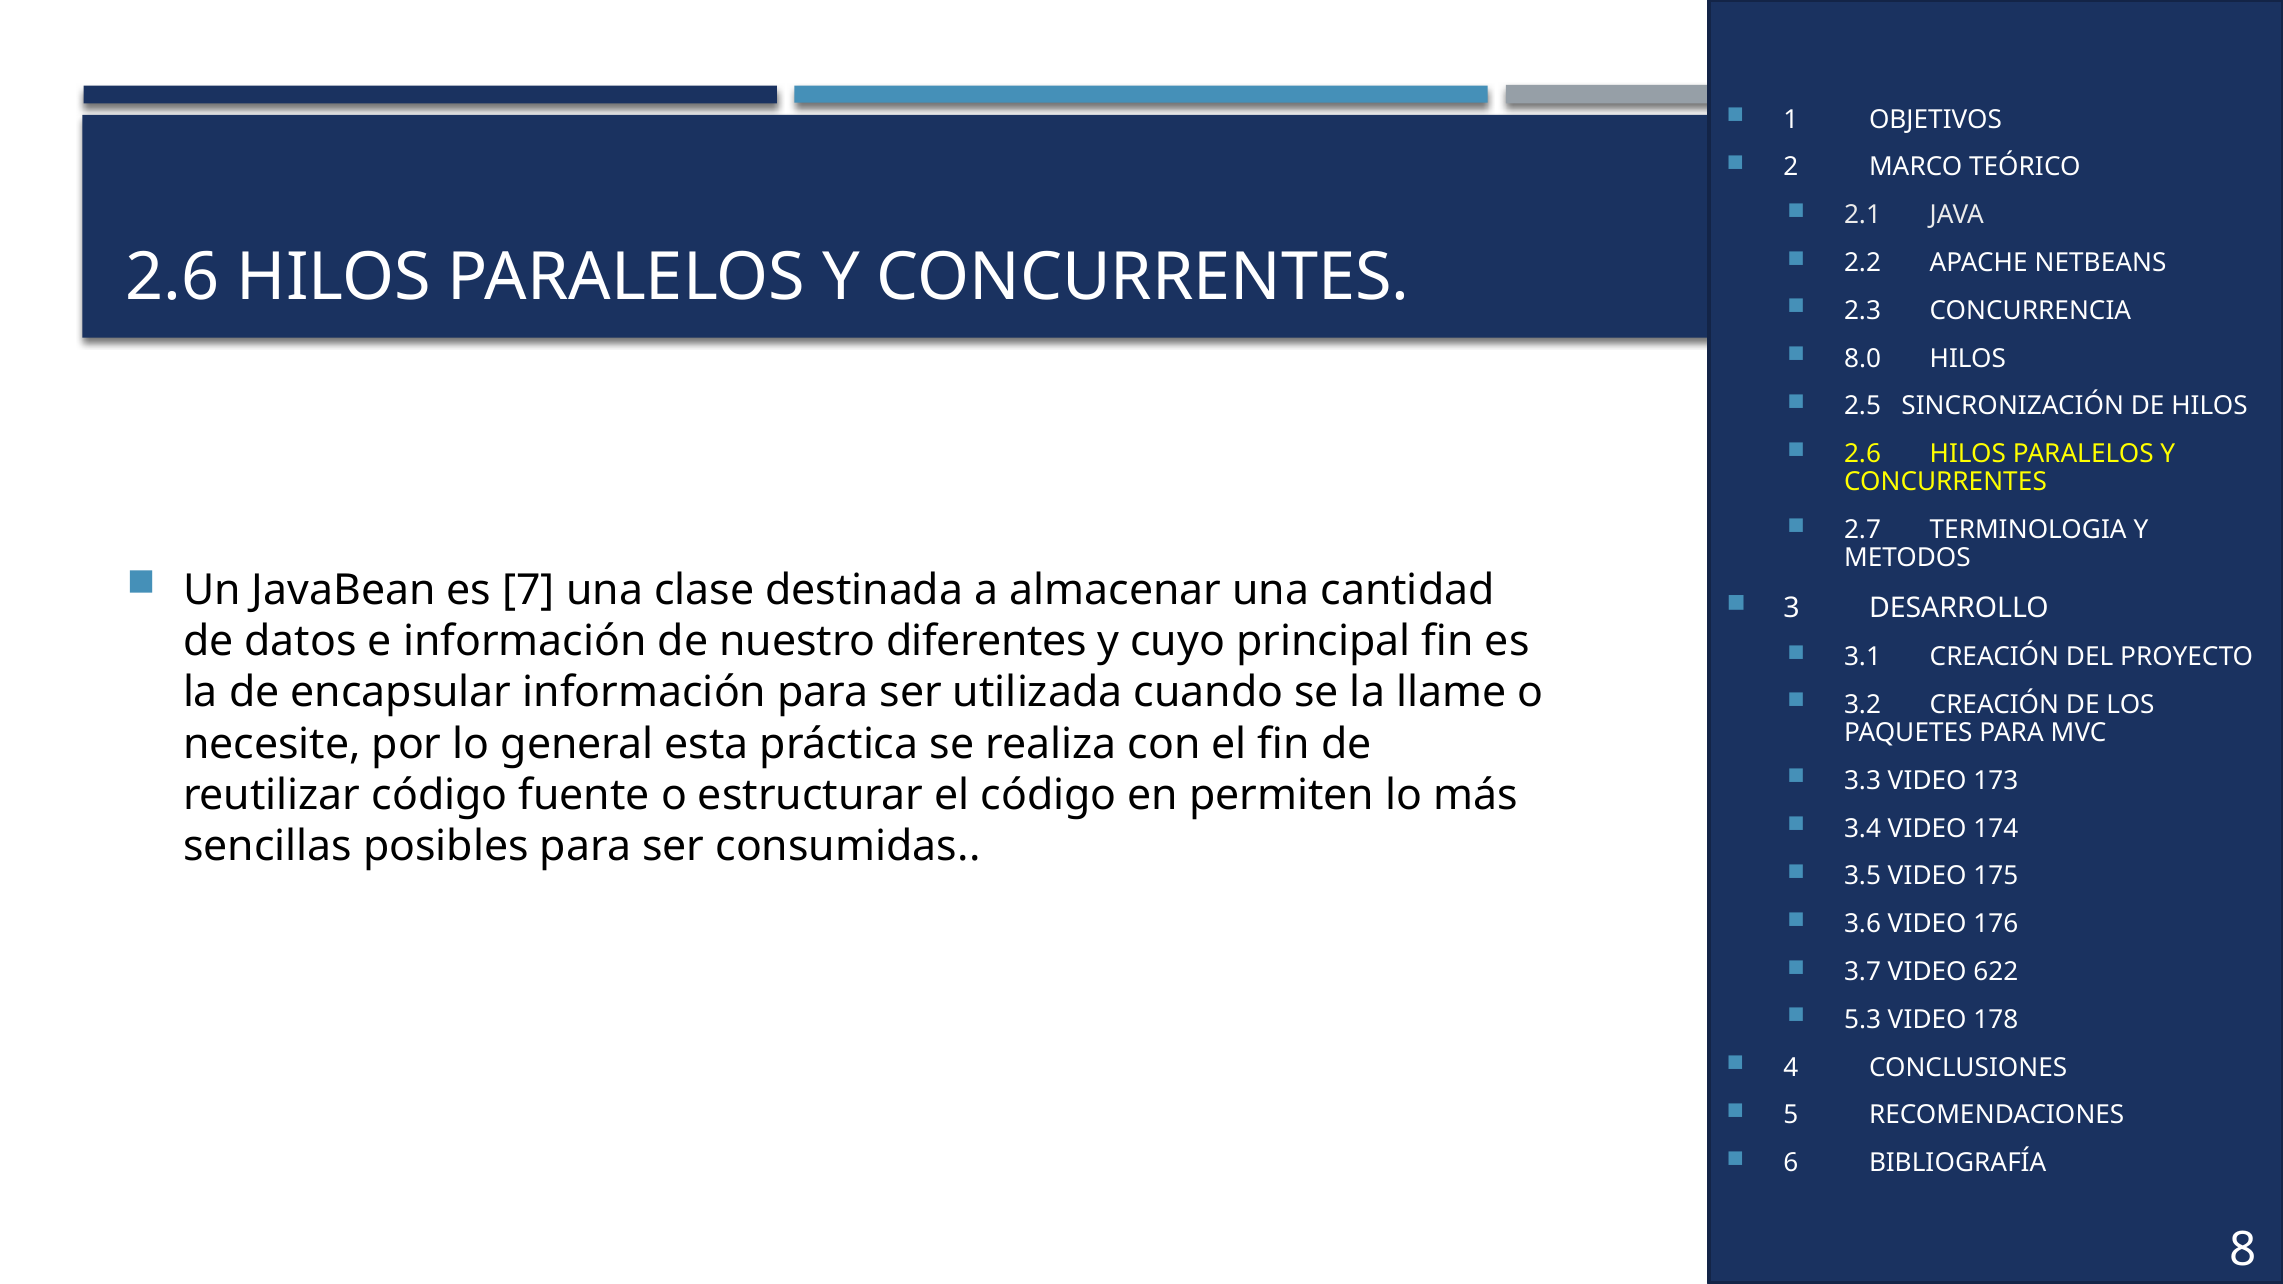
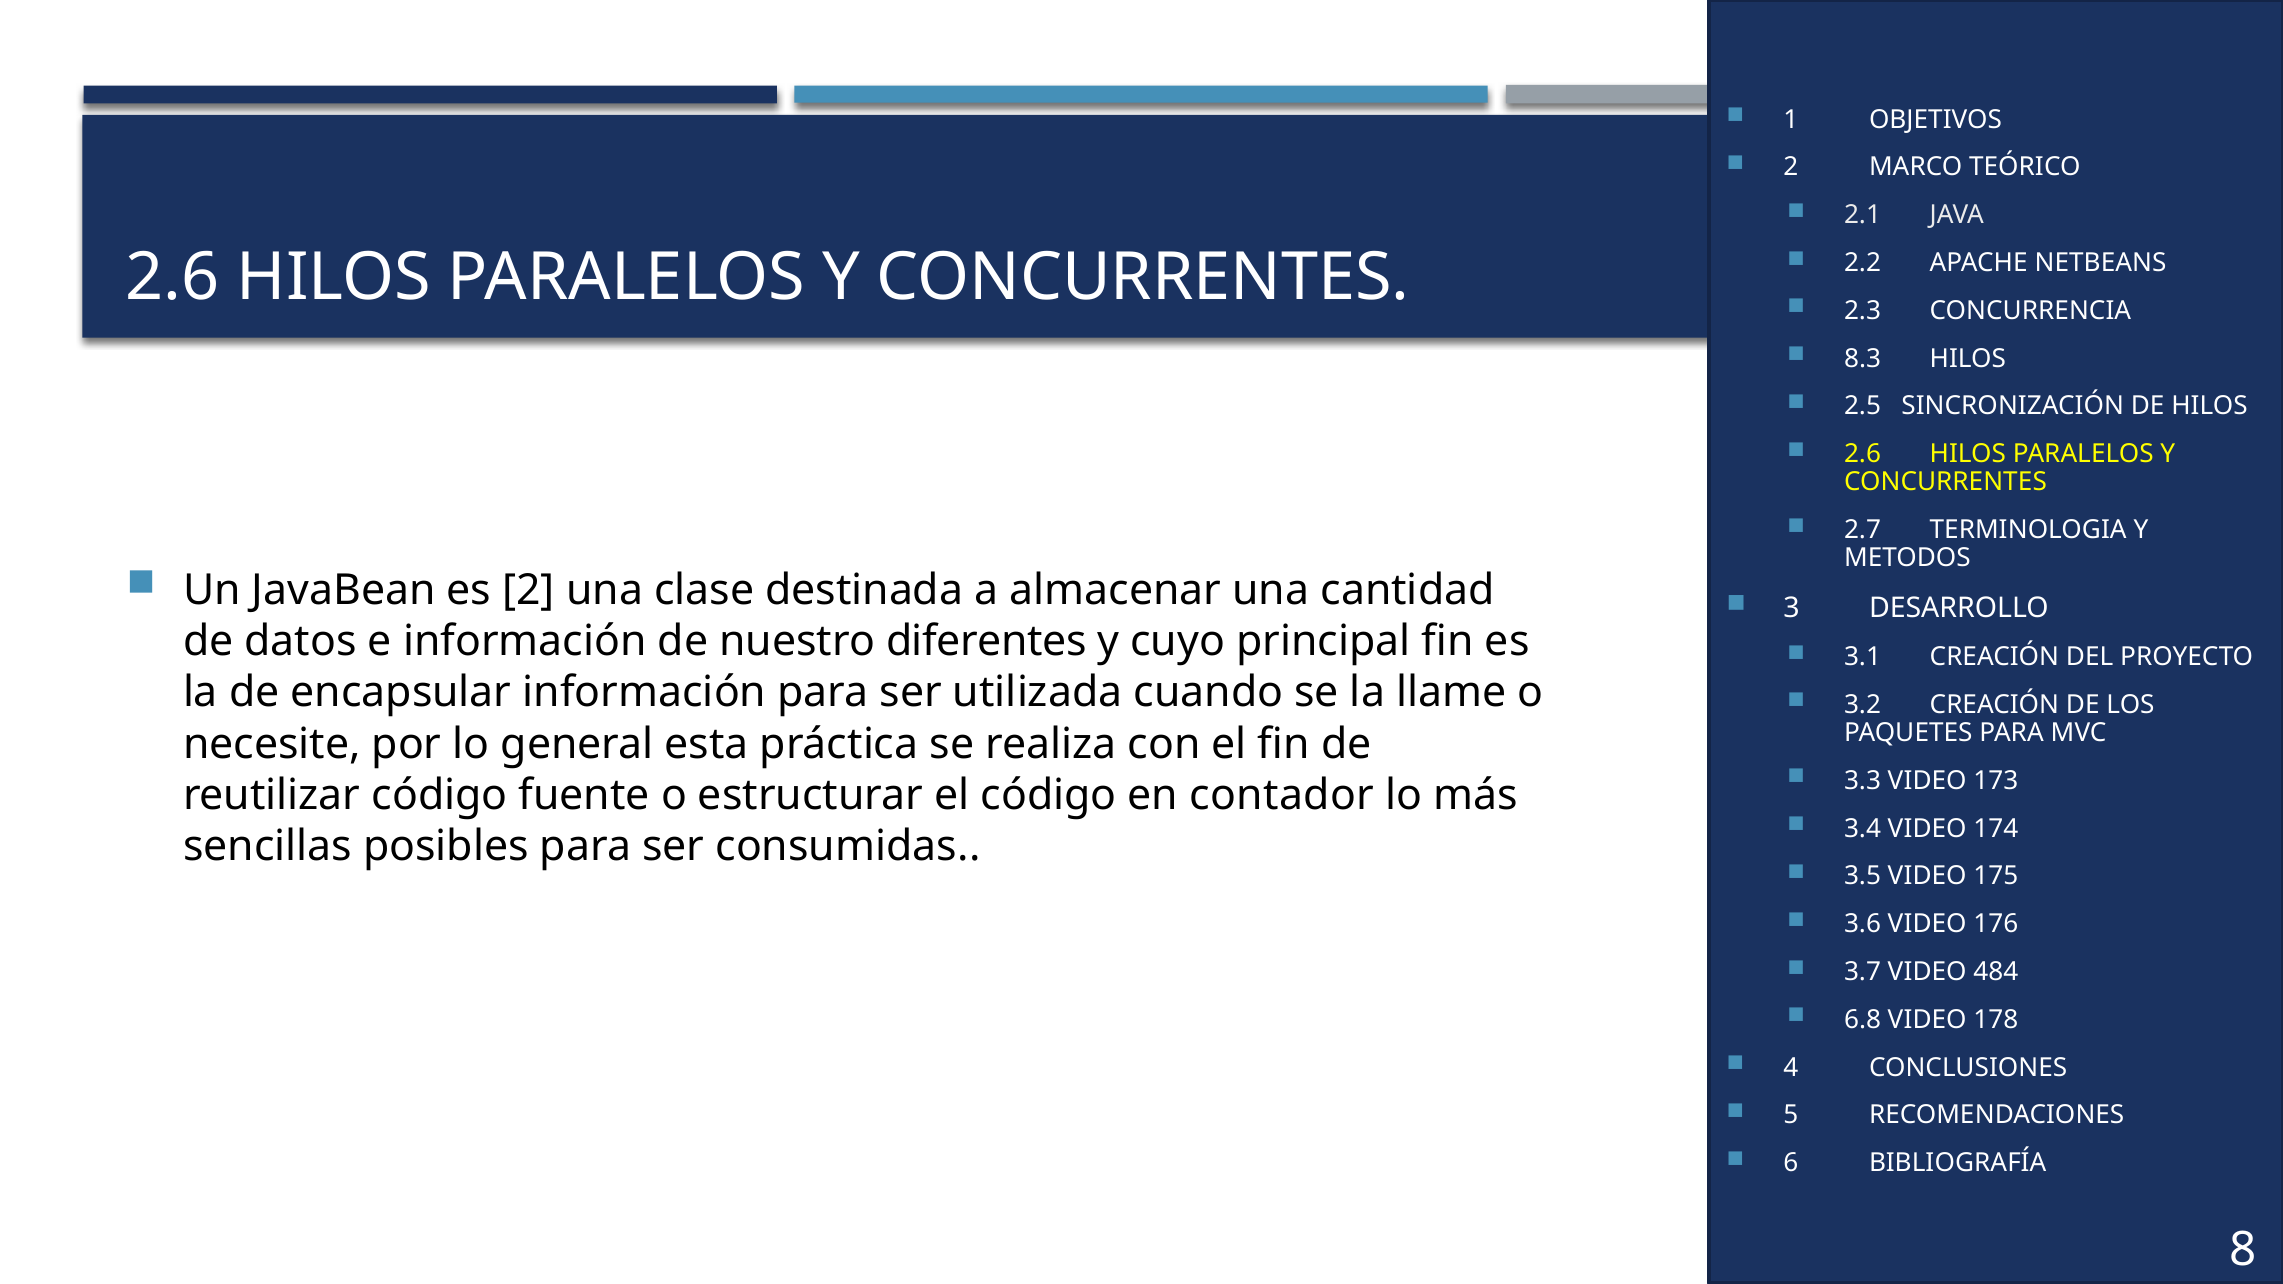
8.0: 8.0 -> 8.3 (1863, 359)
es 7: 7 -> 2 (529, 590)
permiten: permiten -> contador (1282, 796)
622: 622 -> 484 (1996, 972)
5.3: 5.3 -> 6.8 (1863, 1020)
